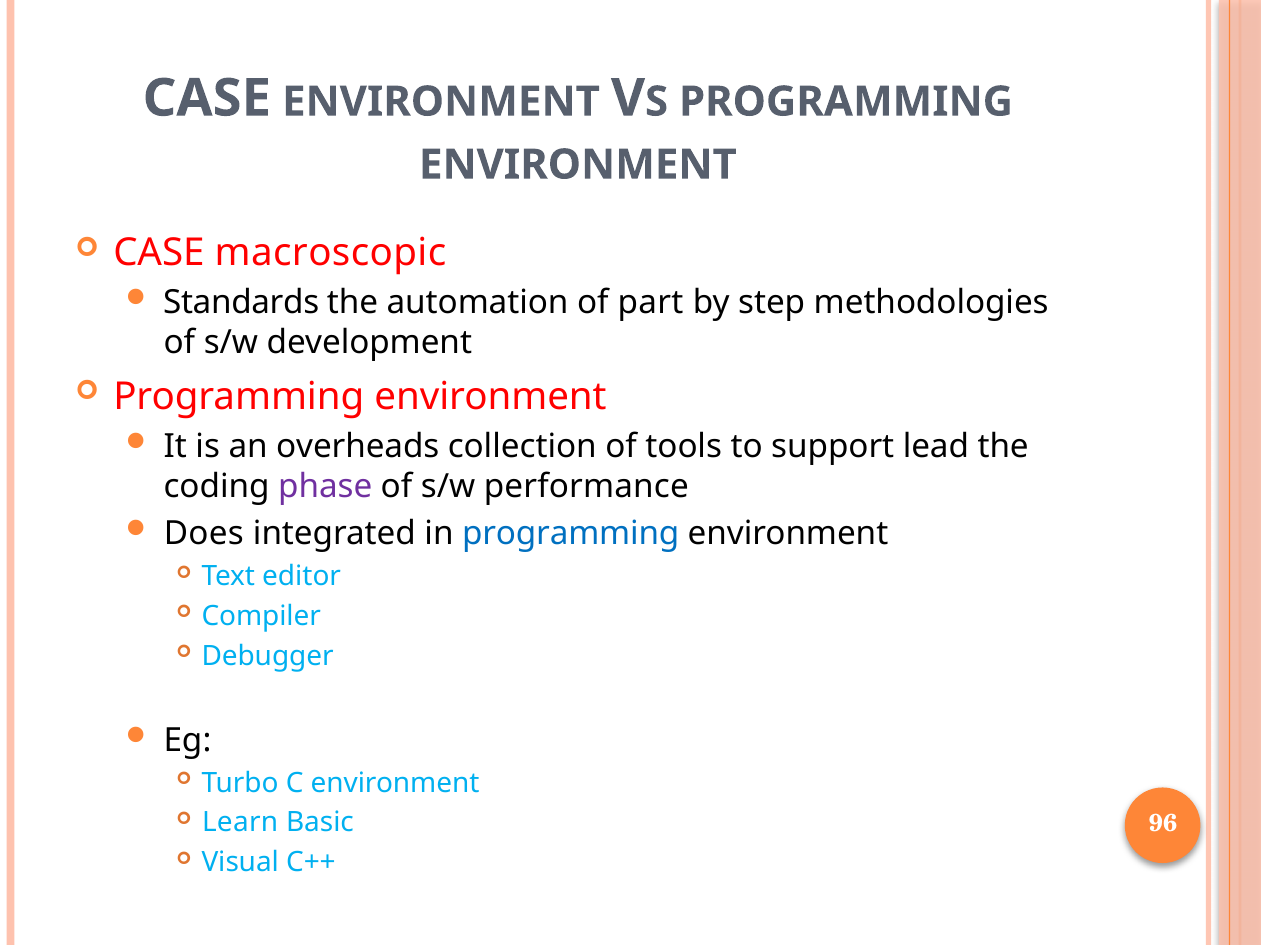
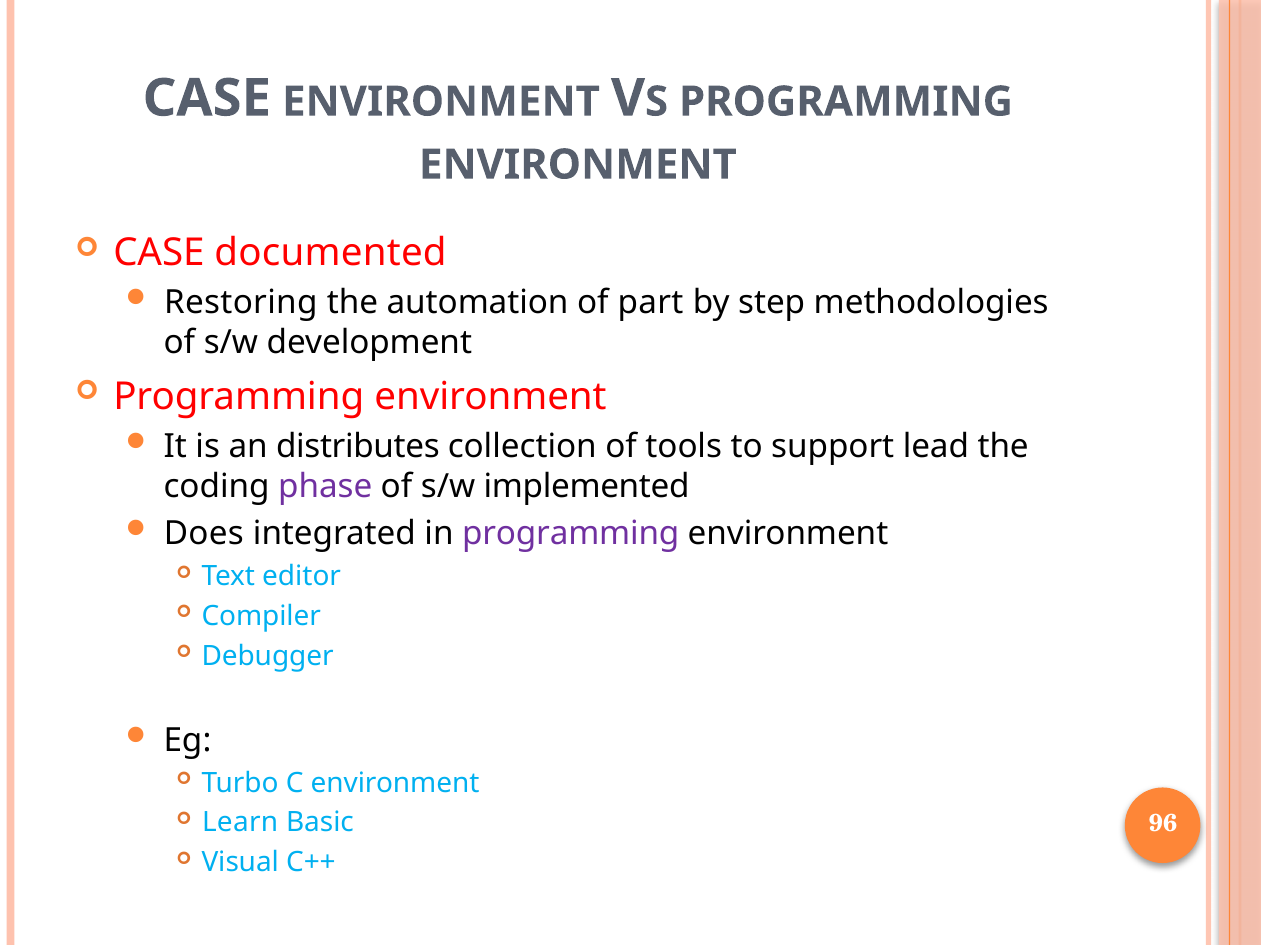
macroscopic: macroscopic -> documented (331, 253)
Standards: Standards -> Restoring (241, 303)
overheads: overheads -> distributes (358, 447)
performance: performance -> implemented (587, 487)
programming colour: blue -> purple (571, 534)
